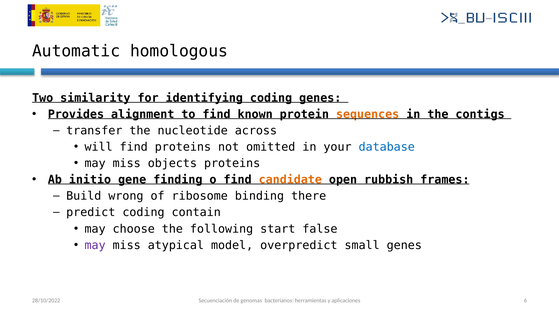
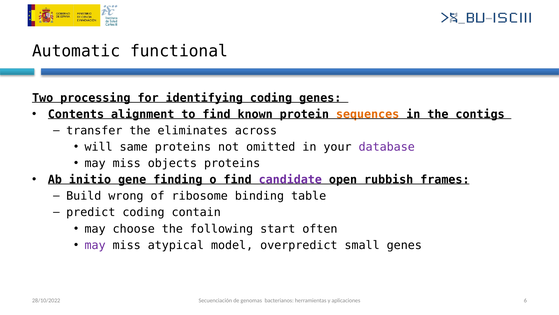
homologous: homologous -> functional (179, 51)
similarity: similarity -> processing (95, 98)
Provides: Provides -> Contents (76, 114)
nucleotide: nucleotide -> eliminates (193, 130)
will find: find -> same (134, 147)
database colour: blue -> purple (387, 147)
candidate colour: orange -> purple (290, 179)
there: there -> table (309, 196)
false: false -> often (320, 228)
